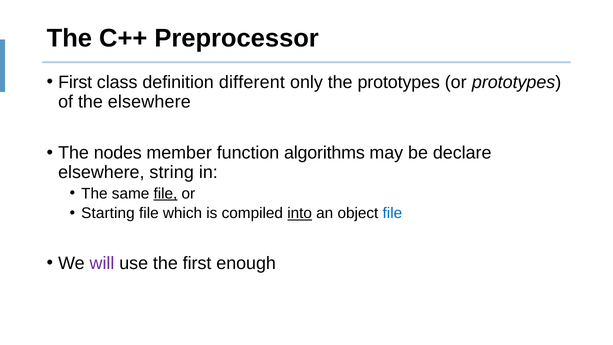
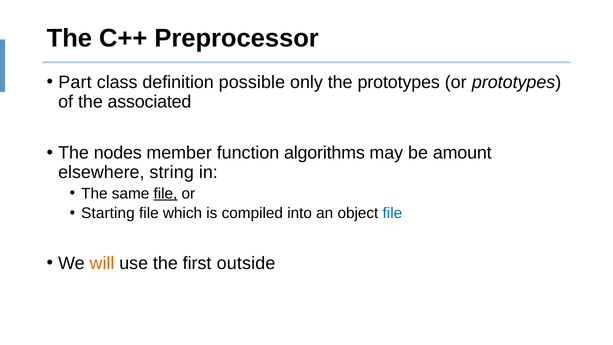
First: First -> Part (75, 82)
different: different -> possible (252, 82)
the elsewhere: elsewhere -> associated (149, 102)
declare: declare -> amount (462, 153)
into underline: present -> none (300, 213)
will colour: purple -> orange (102, 263)
enough: enough -> outside (246, 263)
